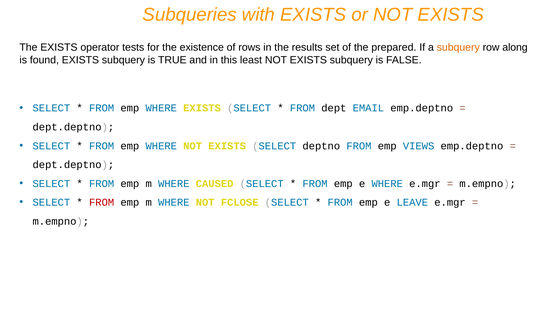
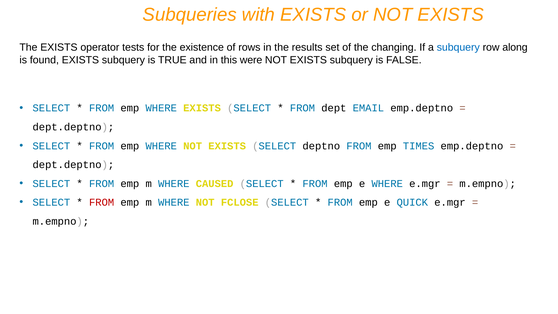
prepared: prepared -> changing (394, 47)
subquery colour: orange -> blue (458, 47)
least: least -> were (251, 60)
VIEWS: VIEWS -> TIMES (419, 146)
LEAVE: LEAVE -> QUICK (412, 202)
